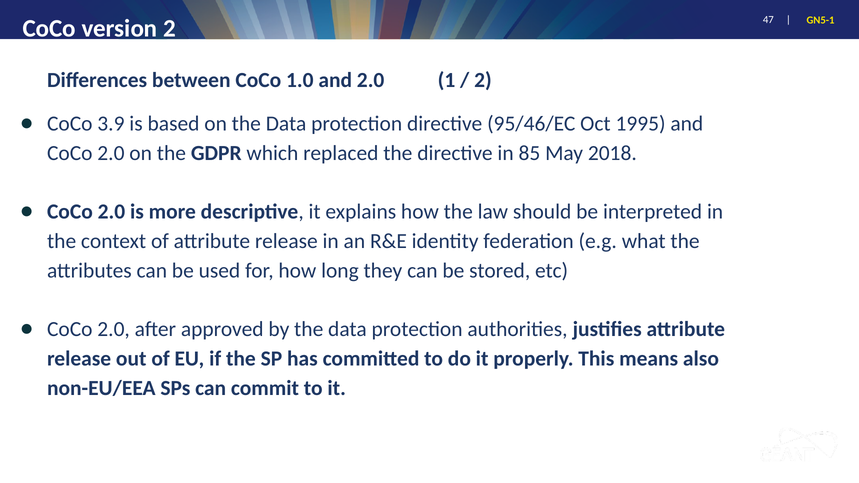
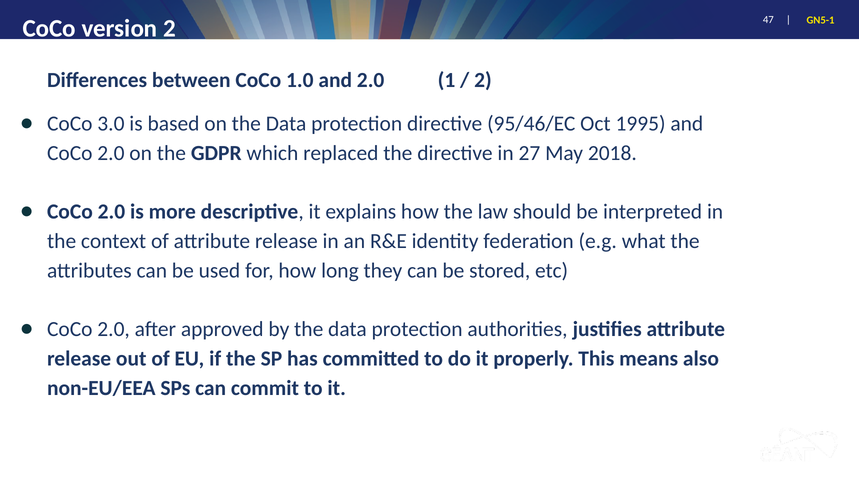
3.9: 3.9 -> 3.0 (111, 124)
85: 85 -> 27 (529, 153)
